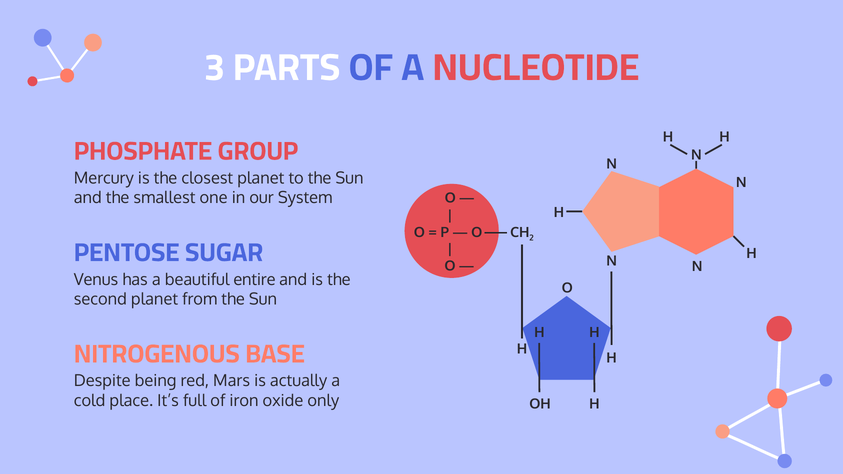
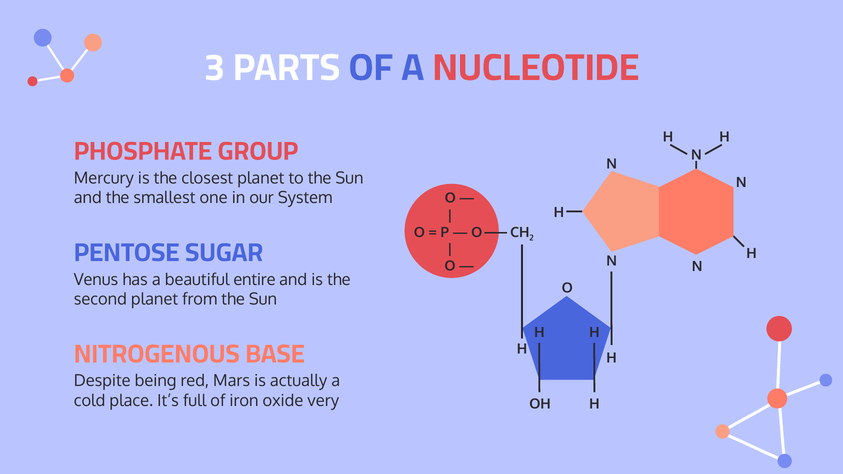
only: only -> very (323, 401)
